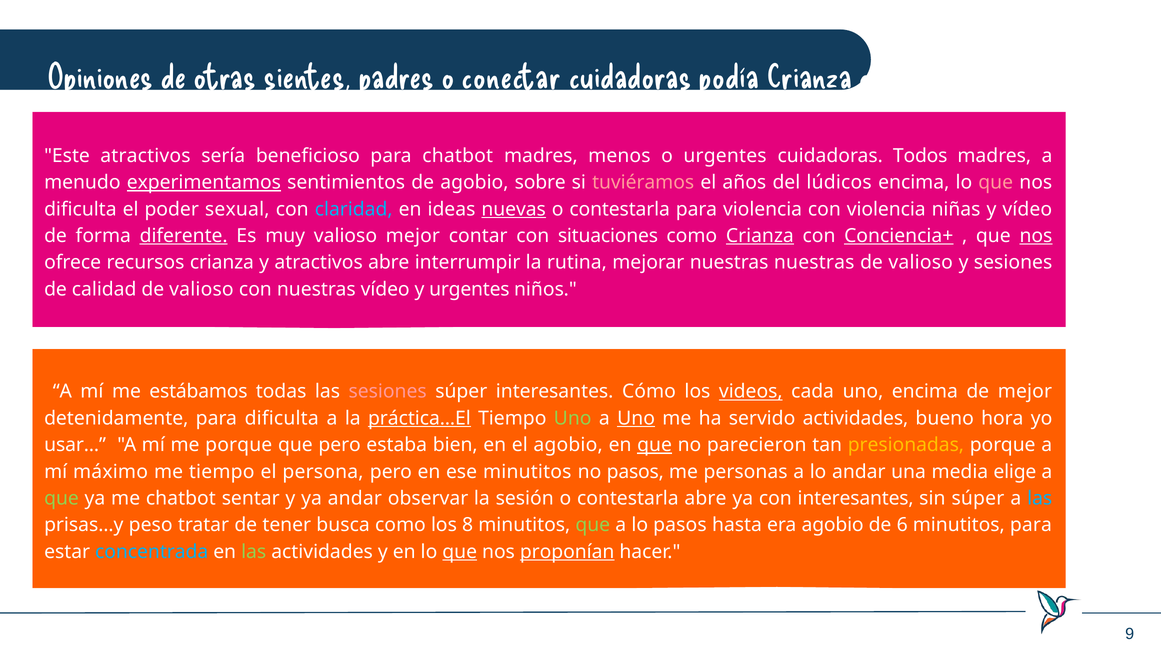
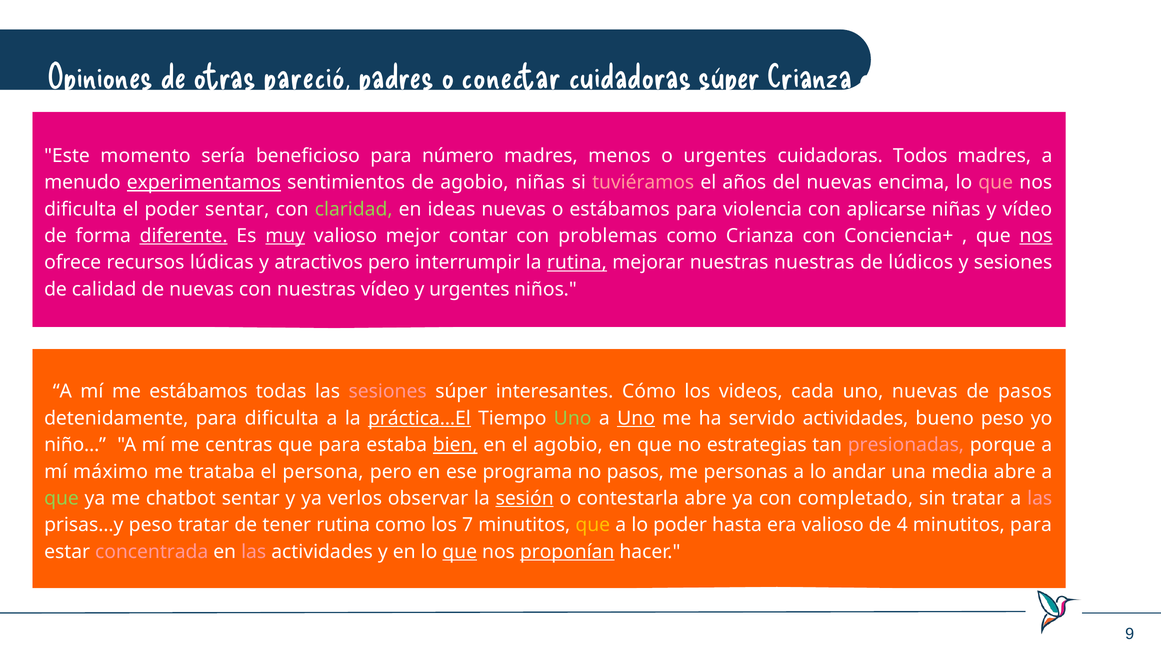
sientes: sientes -> pareció (307, 78)
cuidadoras podía: podía -> súper (729, 78)
Este atractivos: atractivos -> momento (145, 156)
para chatbot: chatbot -> número (458, 156)
agobio sobre: sobre -> niñas (540, 182)
del lúdicos: lúdicos -> nuevas (839, 182)
poder sexual: sexual -> sentar (237, 209)
claridad colour: light blue -> light green (354, 209)
nuevas underline: present -> none (514, 209)
contestarla: contestarla -> estábamos (620, 209)
con violencia: violencia -> aplicarse (886, 209)
muy underline: none -> present (285, 236)
situaciones: situaciones -> problemas (608, 236)
Crianza underline: present -> none (760, 236)
Conciencia+ underline: present -> none (899, 236)
recursos crianza: crianza -> lúdicas (222, 263)
atractivos abre: abre -> pero (389, 263)
rutina underline: none -> present (577, 263)
valioso: valioso -> lúdicos (921, 263)
valioso: valioso -> nuevas (202, 289)
videos underline: present -> none (751, 392)
uno encima: encima -> nuevas (925, 392)
de mejor: mejor -> pasos (1025, 392)
bueno hora: hora -> peso (1002, 418)
usar…: usar… -> niño… (75, 445)
me porque: porque -> centras (239, 445)
que pero: pero -> para (340, 445)
bien underline: none -> present (455, 445)
que underline: present -> none (655, 445)
parecieron: parecieron -> estrategias (757, 445)
presionadas colour: yellow -> pink (906, 445)
me tiempo: tiempo -> trataba (222, 472)
ese minutitos: minutitos -> programa (527, 472)
media elige: elige -> abre (1015, 472)
ya andar: andar -> verlos (355, 498)
sesión underline: none -> present (525, 498)
con interesantes: interesantes -> completado (855, 498)
sin súper: súper -> tratar (978, 498)
las colour: light blue -> pink (1040, 498)
tener busca: busca -> rutina (343, 525)
8: 8 -> 7 (468, 525)
que colour: light green -> yellow (593, 525)
lo pasos: pasos -> poder (680, 525)
era agobio: agobio -> valioso (833, 525)
6: 6 -> 4 (902, 525)
concentrada colour: light blue -> pink (152, 552)
las colour: light green -> pink (254, 552)
